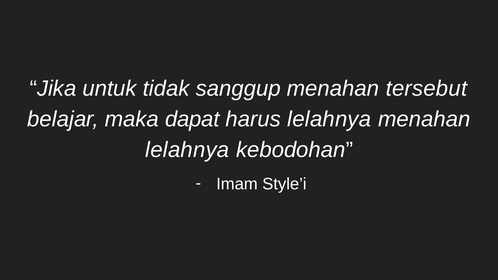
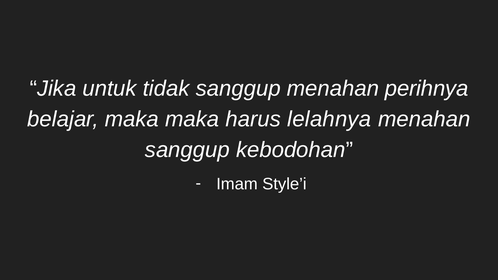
tersebut: tersebut -> perihnya (427, 89)
maka dapat: dapat -> maka (192, 119)
lelahnya: lelahnya -> sanggup (187, 150)
